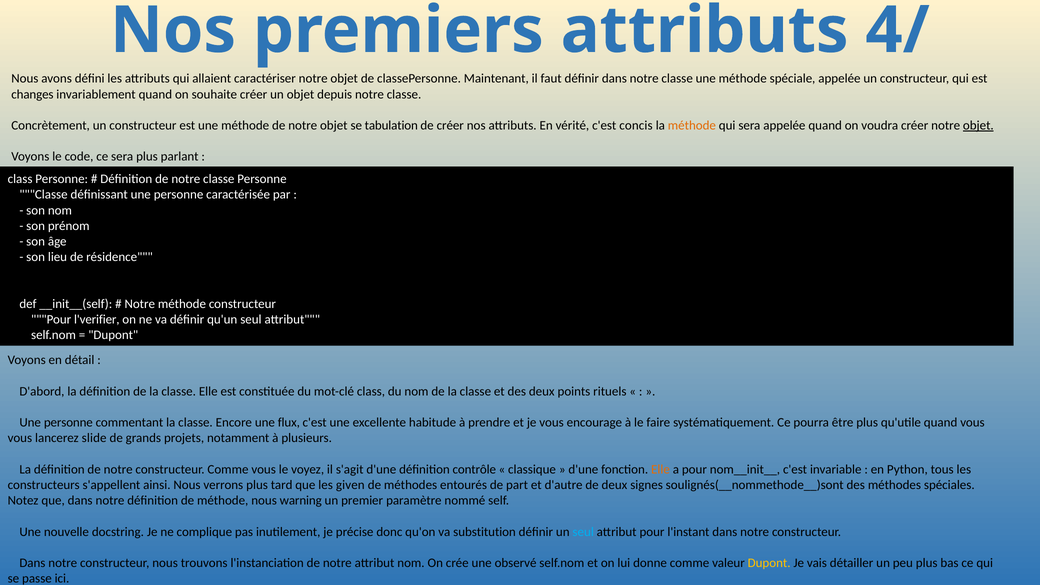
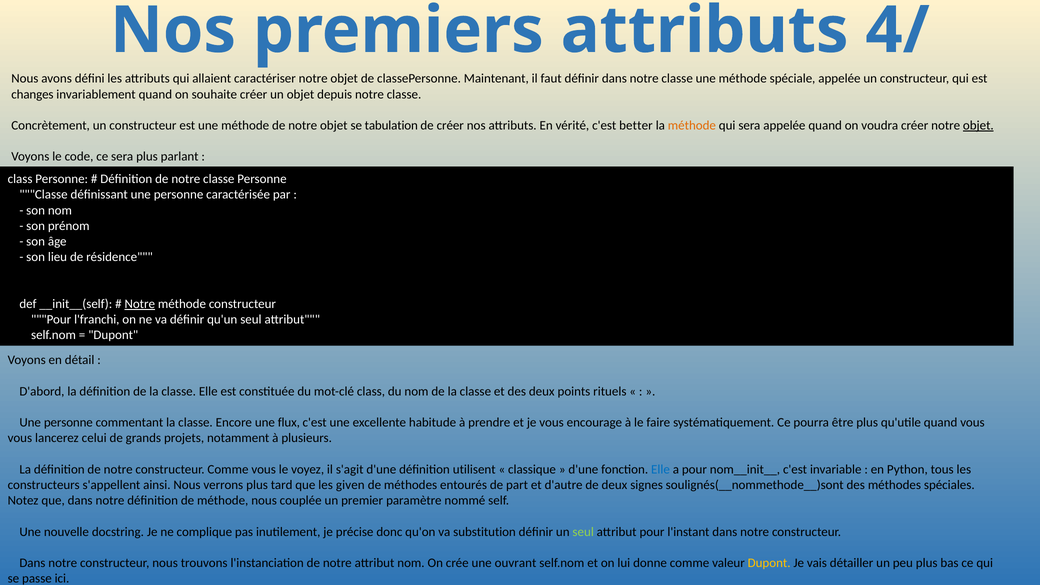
concis: concis -> better (636, 125)
Notre underline: none -> present (140, 304)
l'verifier: l'verifier -> l'franchi (97, 319)
slide: slide -> celui (94, 438)
contrôle: contrôle -> utilisent (474, 469)
Elle colour: orange -> blue (660, 469)
warning: warning -> couplée (301, 501)
seul colour: light blue -> light green (583, 532)
observé: observé -> ouvrant (516, 563)
